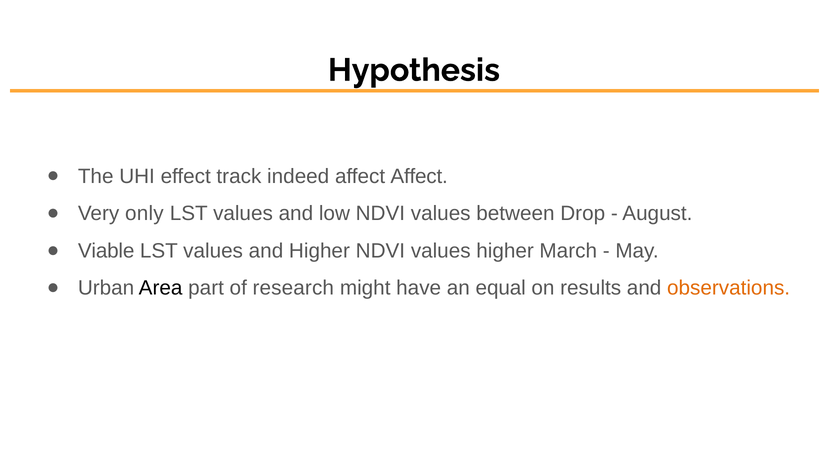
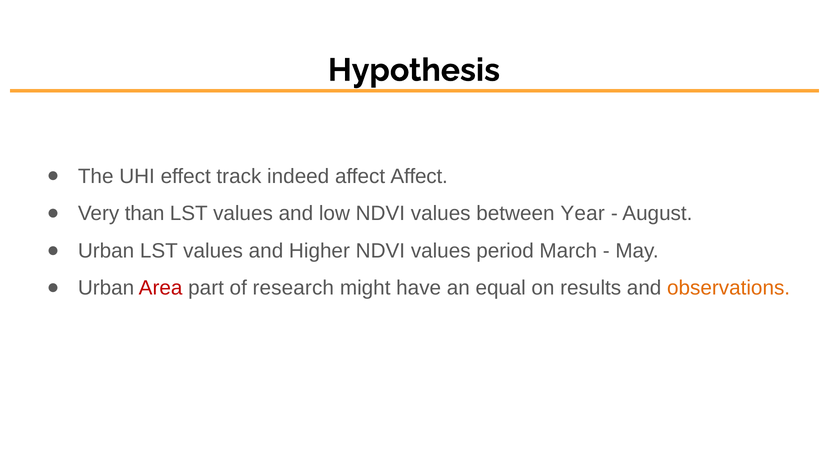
only: only -> than (145, 213)
Drop: Drop -> Year (583, 213)
Viable: Viable -> Urban (106, 251)
values higher: higher -> period (505, 251)
Area colour: black -> red (161, 288)
